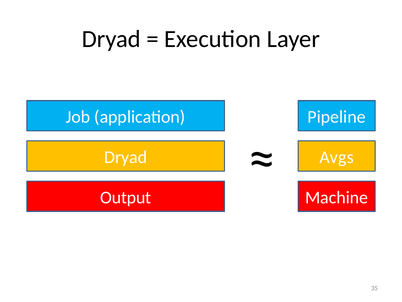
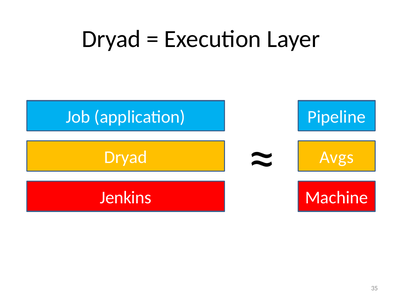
Output: Output -> Jenkins (126, 197)
